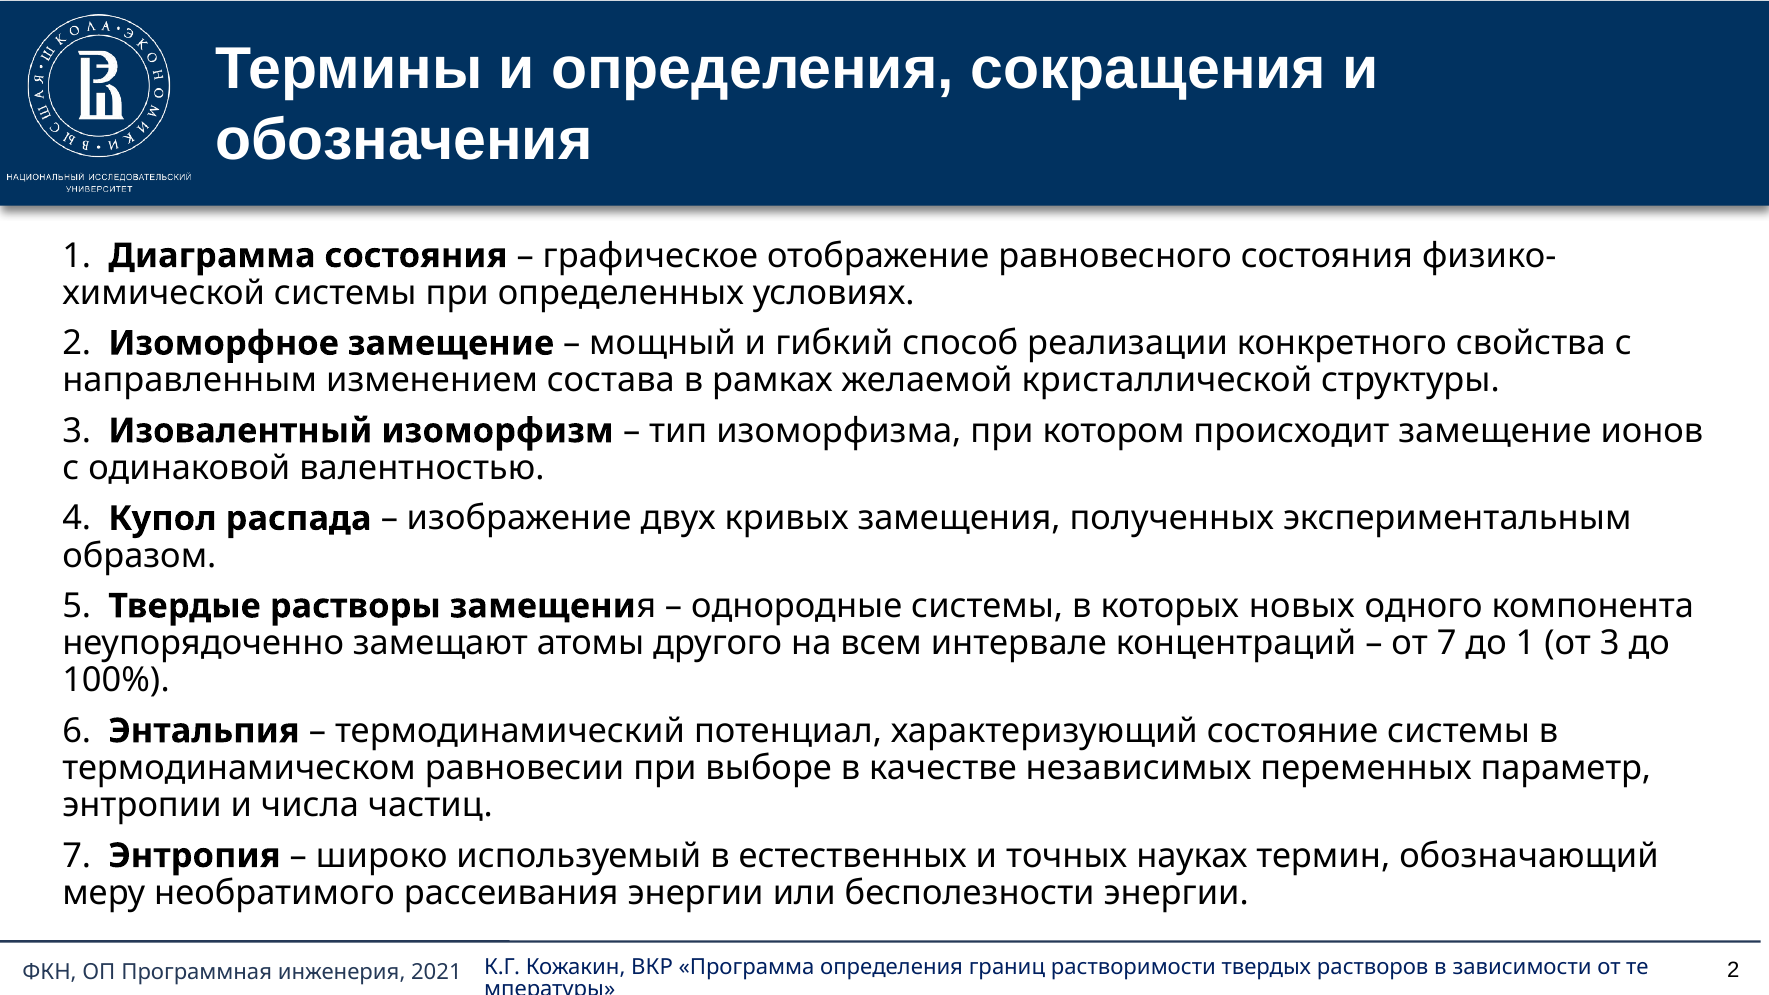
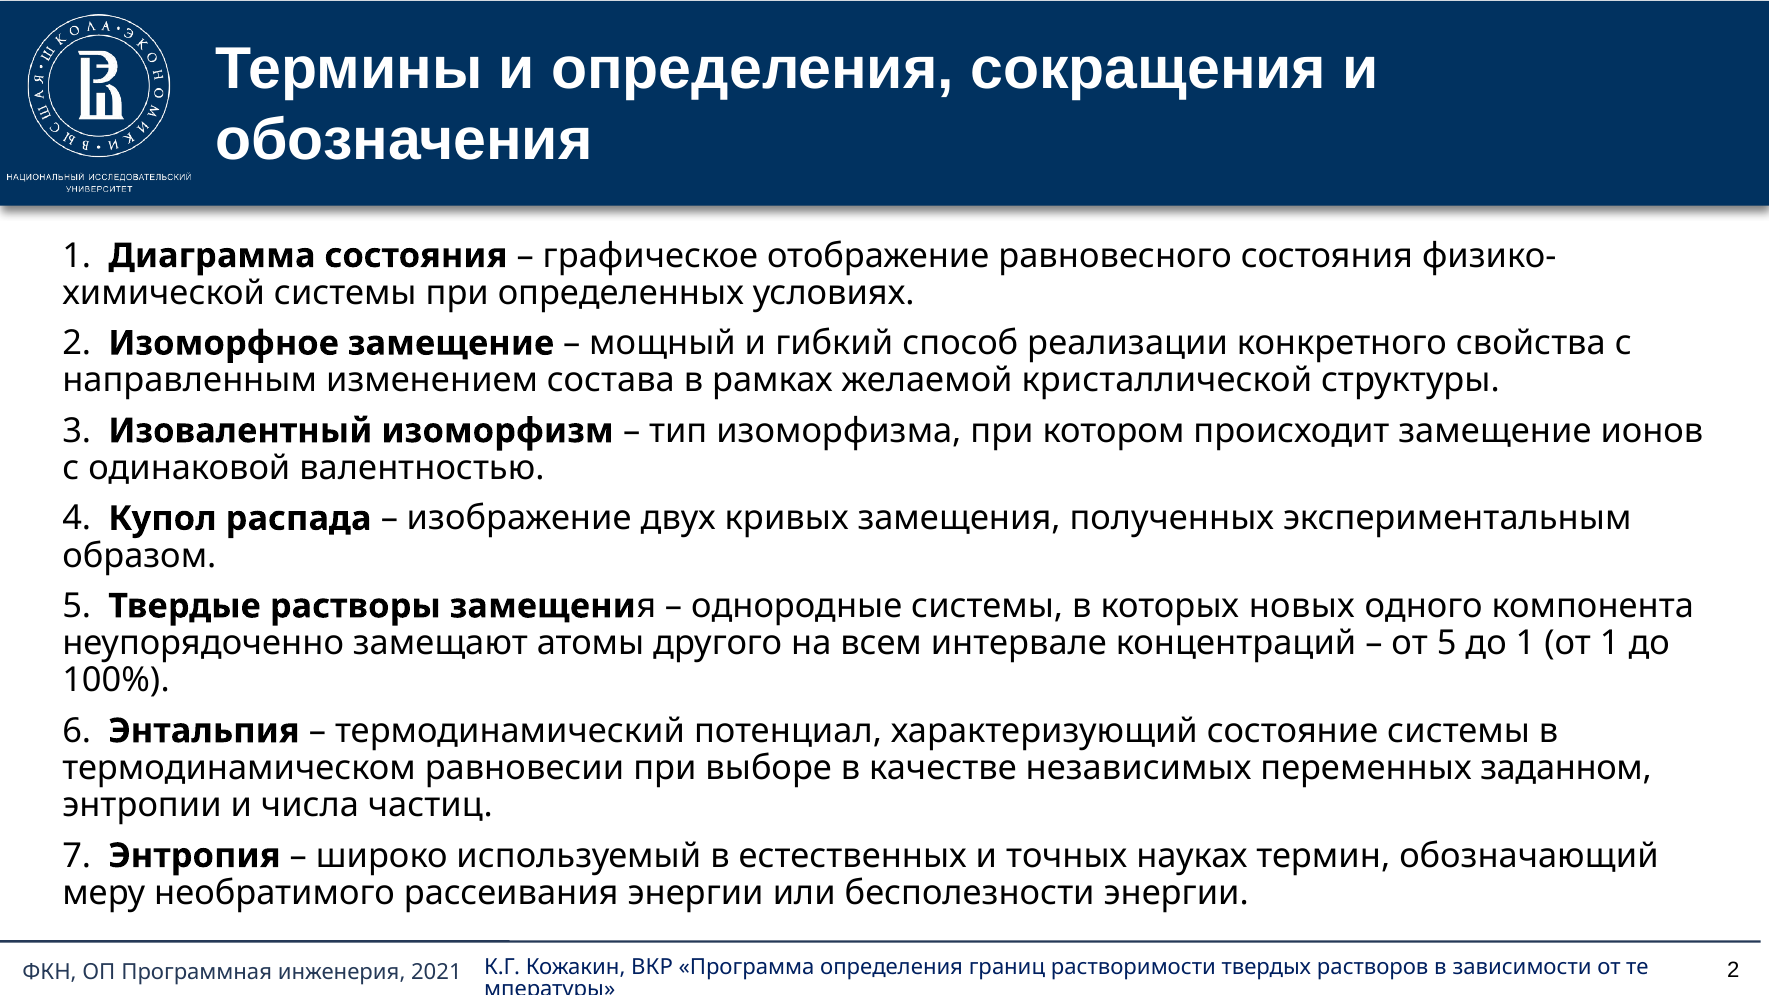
от 7: 7 -> 5 (1447, 643)
от 3: 3 -> 1 (1610, 643)
параметр: параметр -> заданном (1566, 768)
